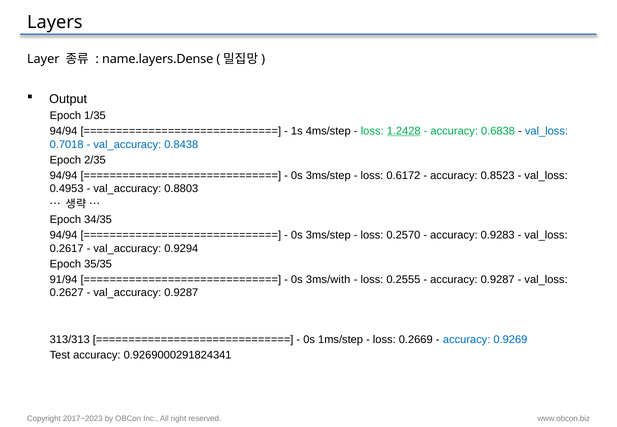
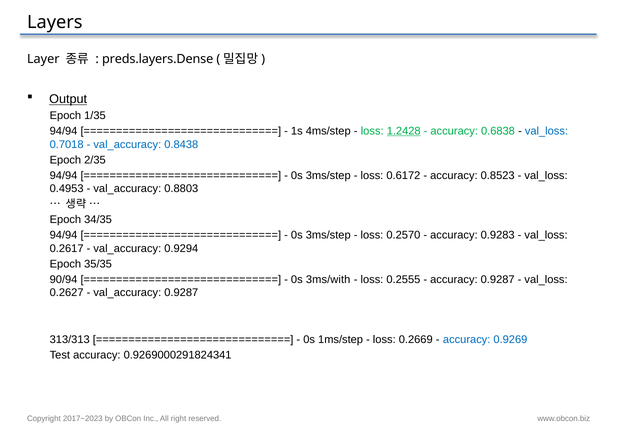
name.layers.Dense: name.layers.Dense -> preds.layers.Dense (158, 59)
Output underline: none -> present (68, 99)
91/94: 91/94 -> 90/94 (64, 280)
